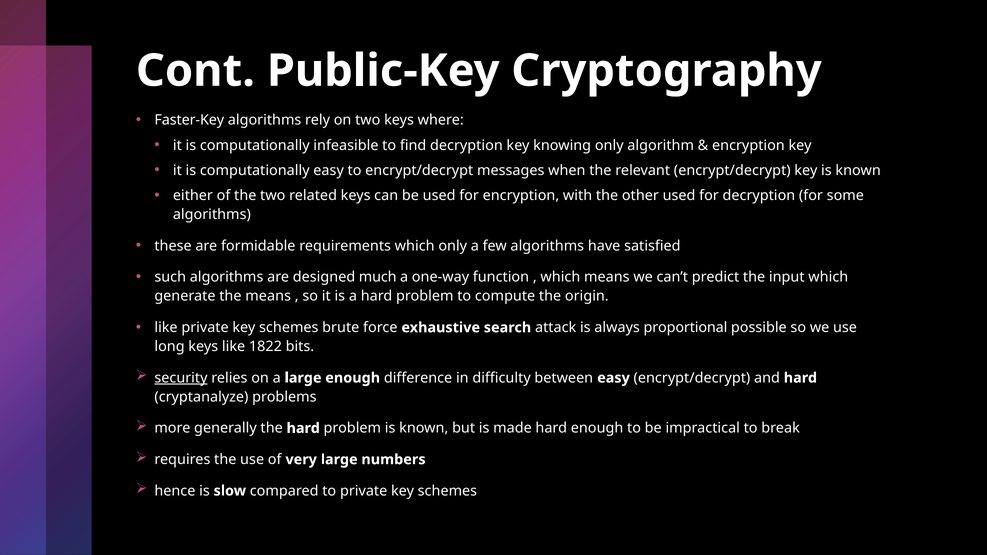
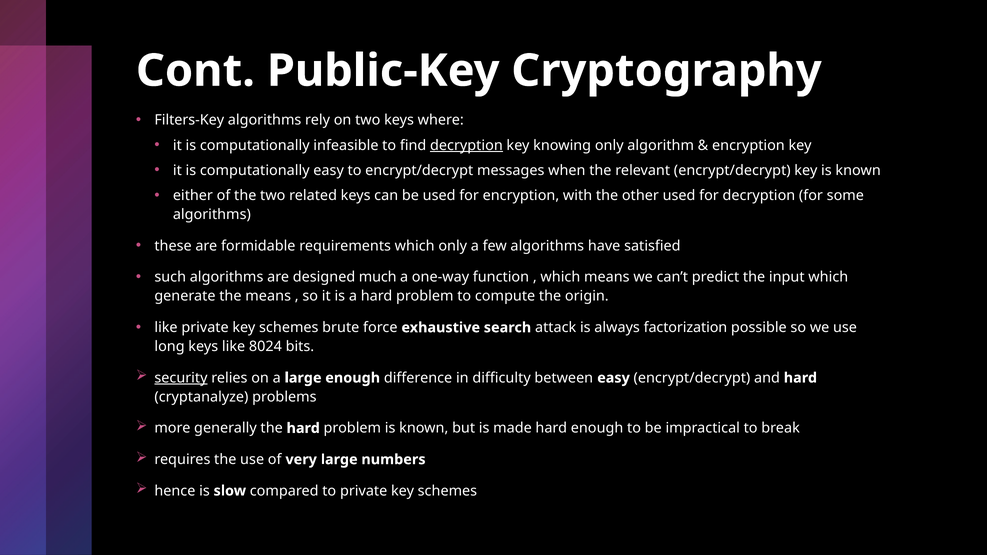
Faster-Key: Faster-Key -> Filters-Key (189, 120)
decryption underline: none -> present (466, 145)
proportional: proportional -> factorization (685, 328)
1822: 1822 -> 8024 (265, 347)
